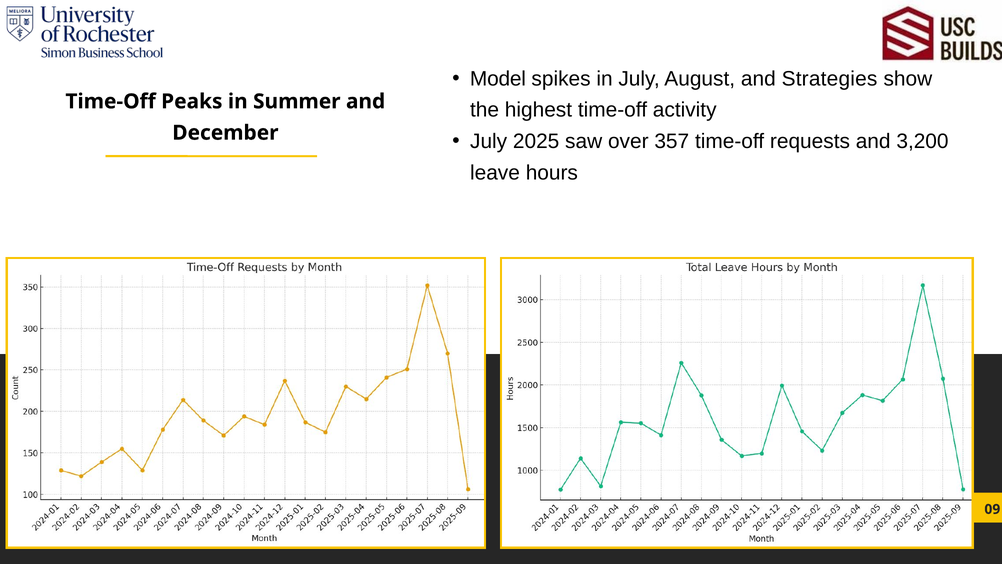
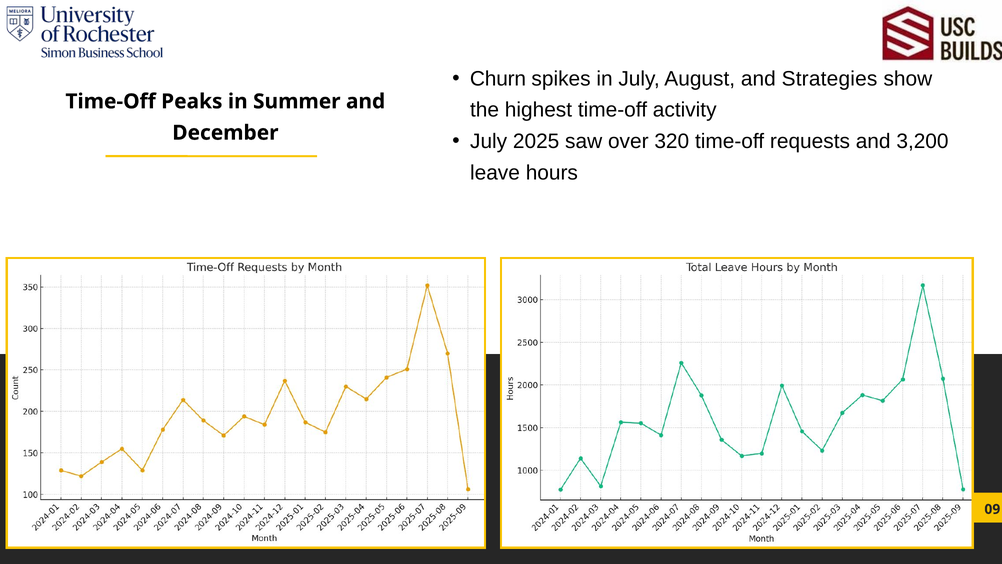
Model: Model -> Churn (498, 79)
357: 357 -> 320 (672, 141)
